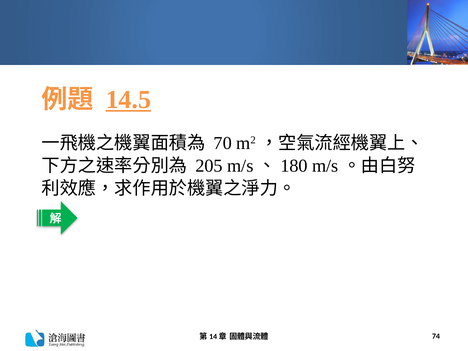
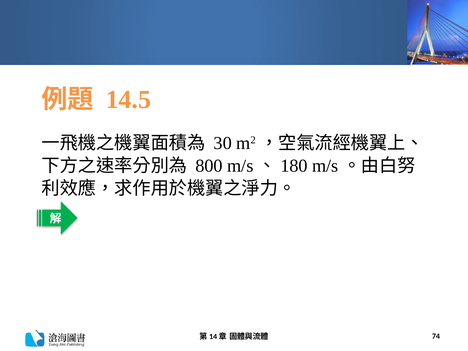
14.5 underline: present -> none (128, 100)
70: 70 -> 30 (223, 143)
205: 205 -> 800 (209, 166)
